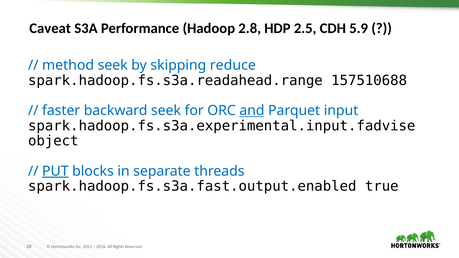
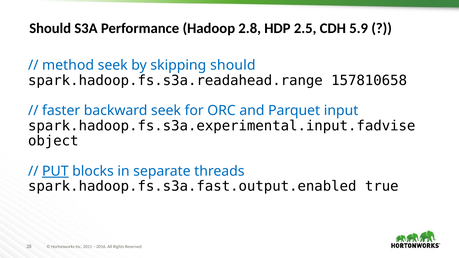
Caveat: Caveat -> Should (50, 28)
skipping reduce: reduce -> should (233, 65)
157510688: 157510688 -> 157810658 (369, 80)
and underline: present -> none (252, 111)
